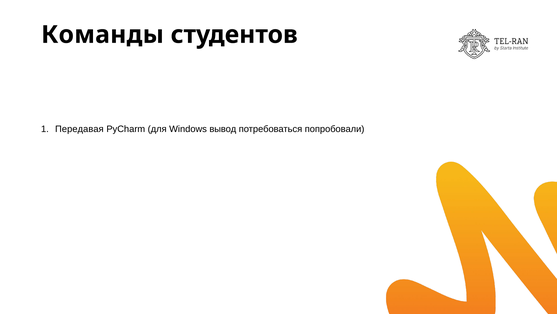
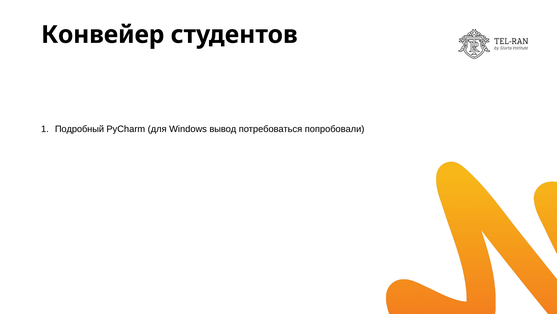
Команды: Команды -> Конвейер (103, 35)
Передавая: Передавая -> Подробный (79, 129)
